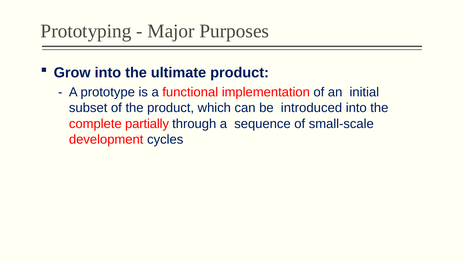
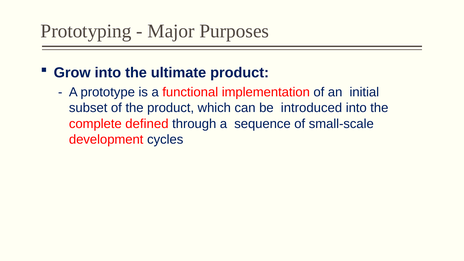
partially: partially -> defined (147, 124)
